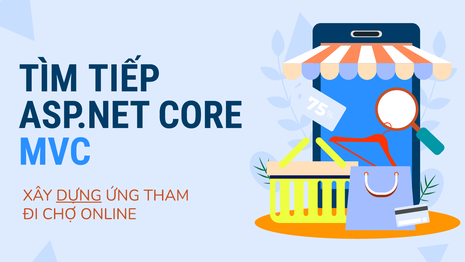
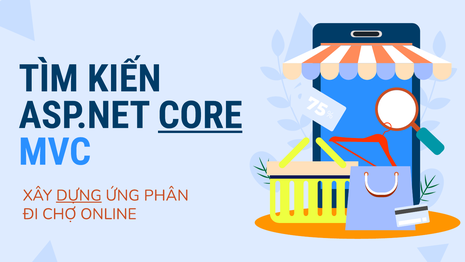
TIẾP: TIẾP -> KIẾN (124, 79)
CORE underline: none -> present (200, 115)
THAM: THAM -> PHÂN (166, 195)
